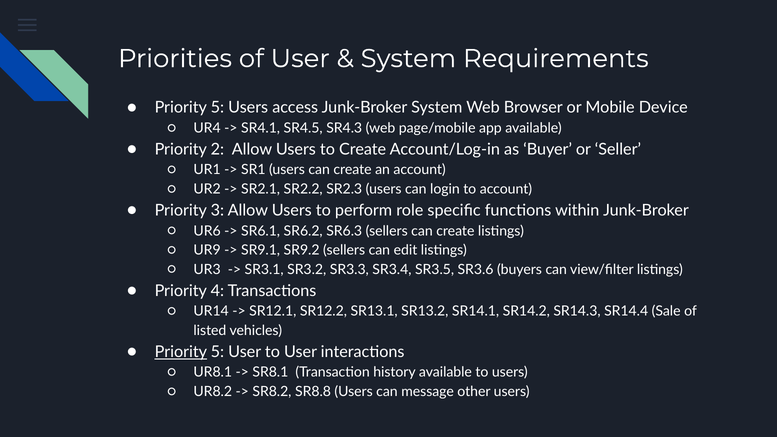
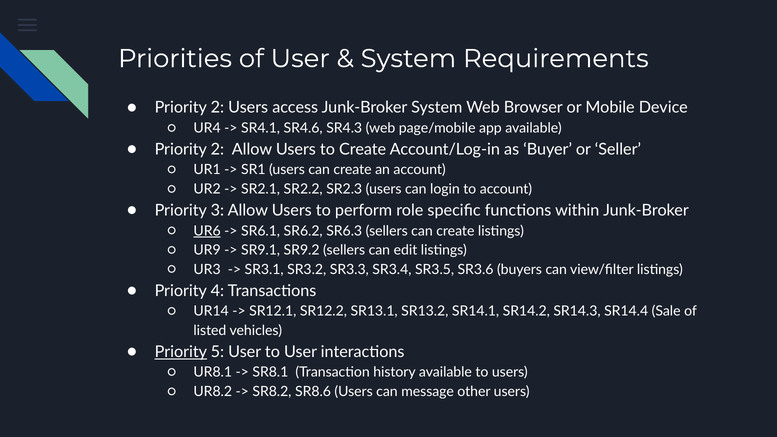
5: 5 -> 2 (217, 108)
SR4.5: SR4.5 -> SR4.6 (303, 128)
UR6 underline: none -> present (207, 231)
SR8.8: SR8.8 -> SR8.6 (313, 392)
